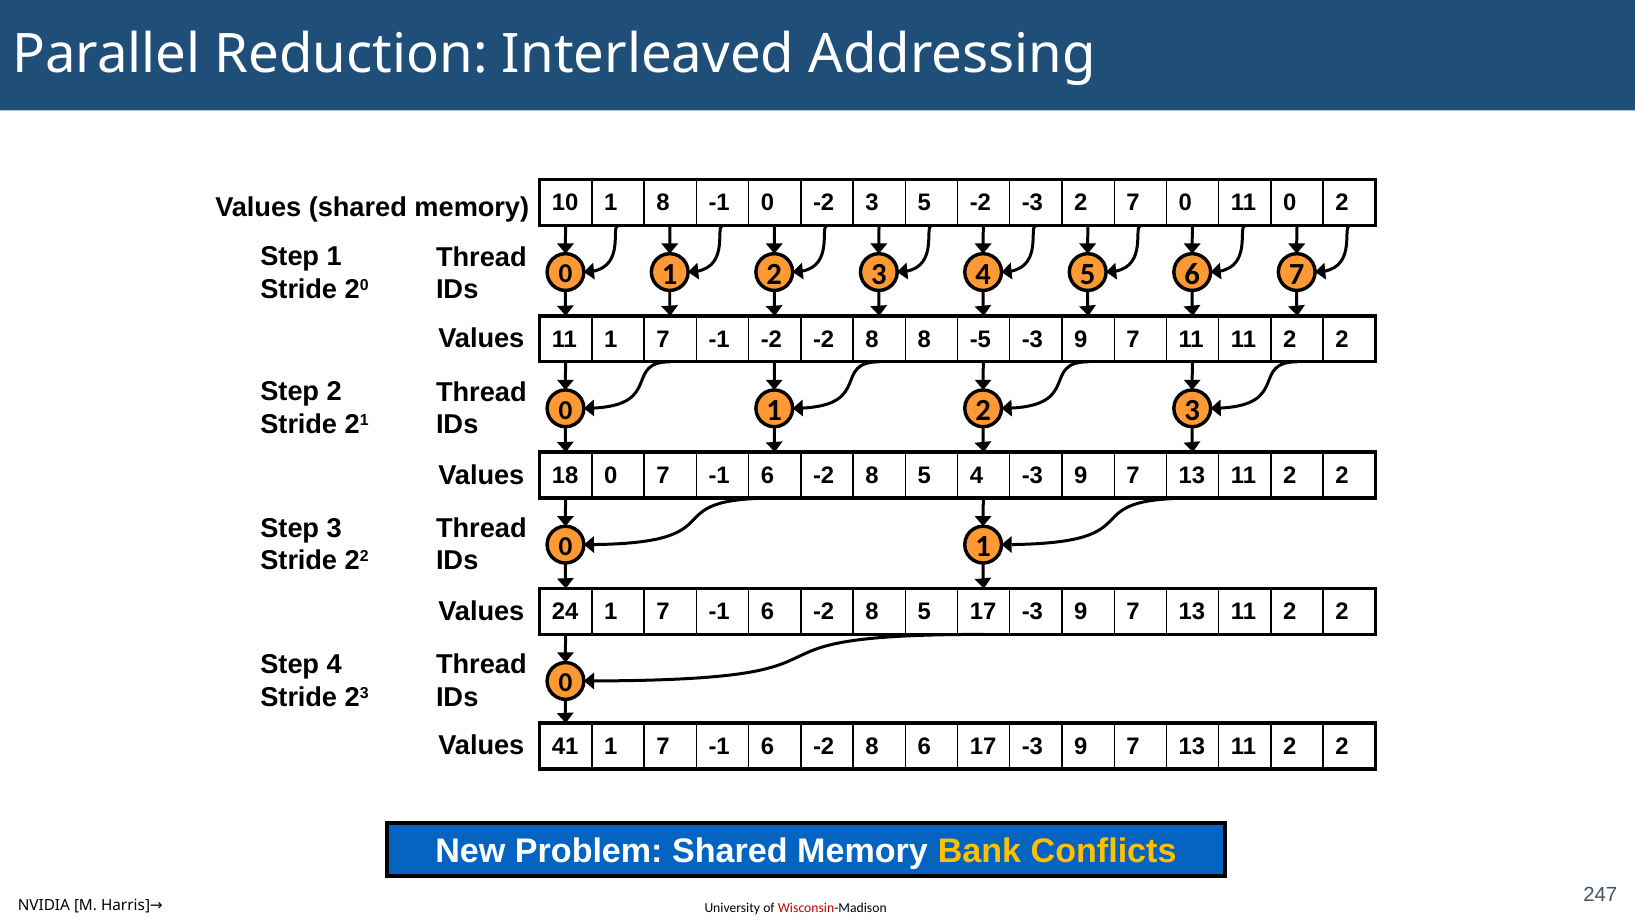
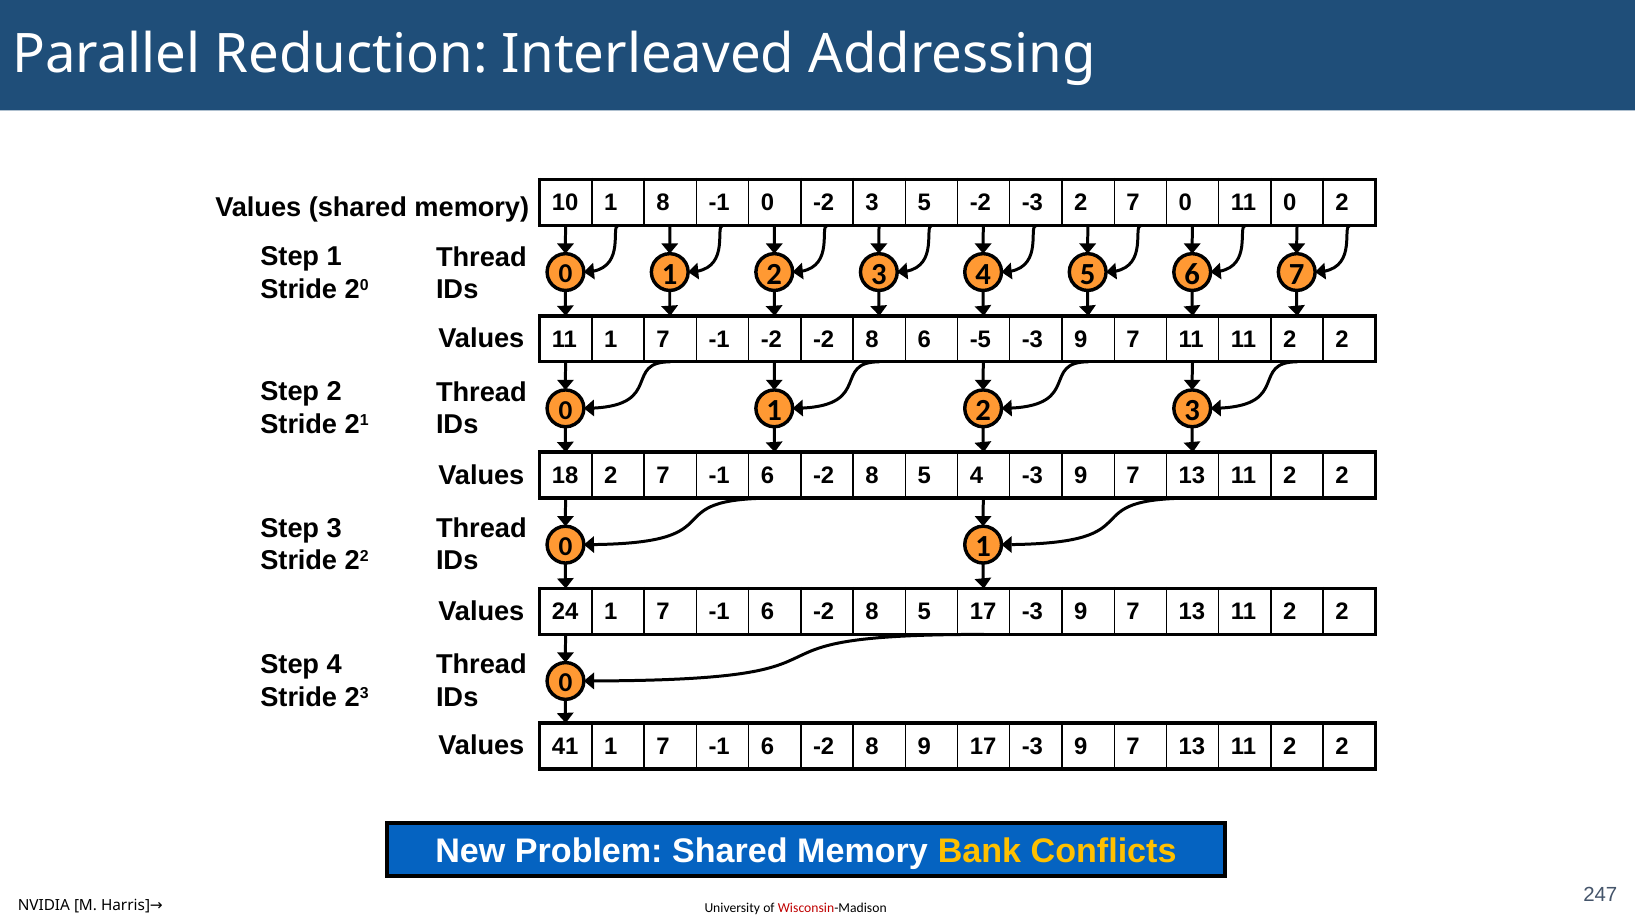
8 8: 8 -> 6 (924, 339)
18 0: 0 -> 2 (611, 475)
8 6: 6 -> 9 (924, 746)
